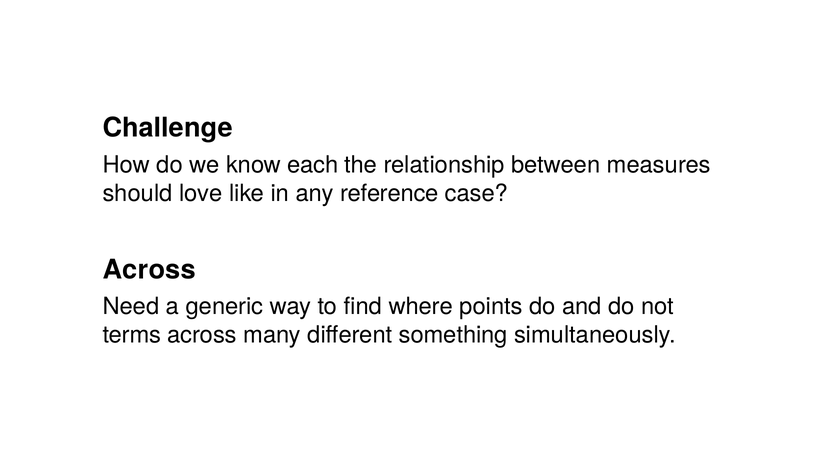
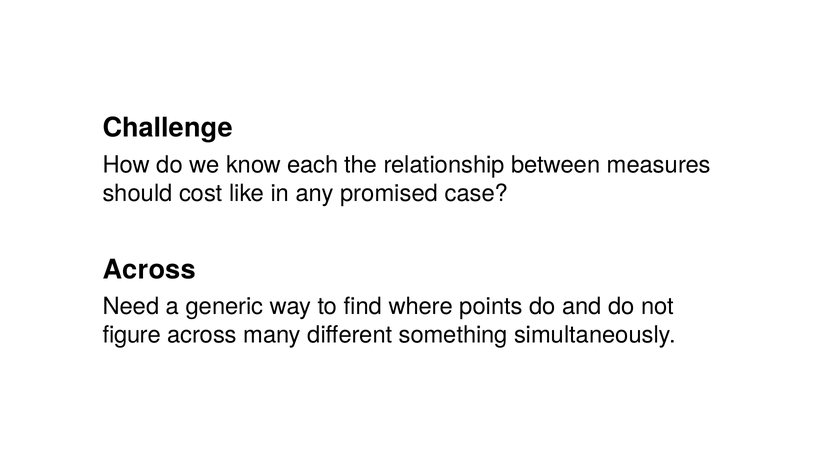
love: love -> cost (201, 193)
reference: reference -> promised (389, 193)
terms: terms -> figure (132, 335)
